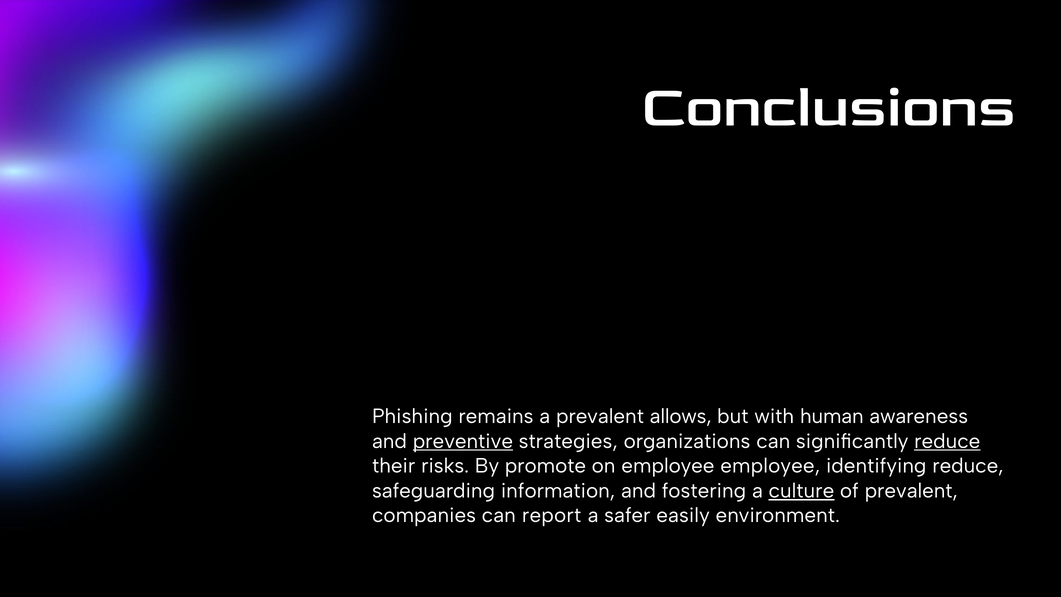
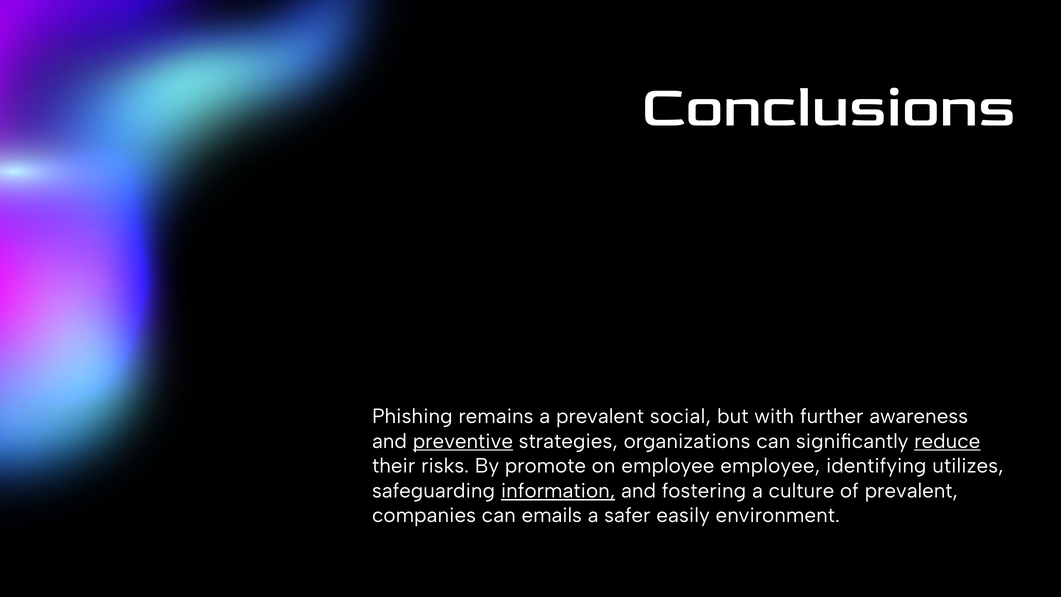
allows: allows -> social (681, 416)
human: human -> further (832, 416)
identifying reduce: reduce -> utilizes (968, 466)
information underline: none -> present (558, 491)
culture underline: present -> none (801, 491)
report: report -> emails (552, 516)
